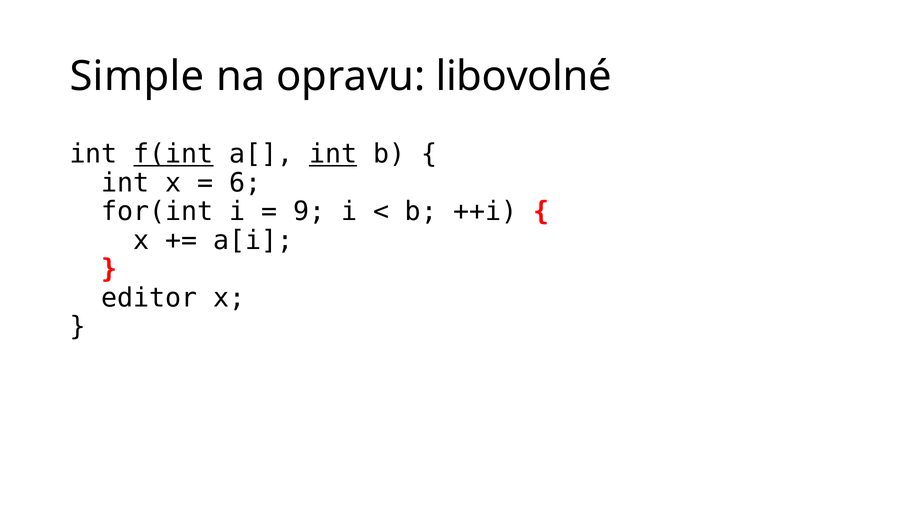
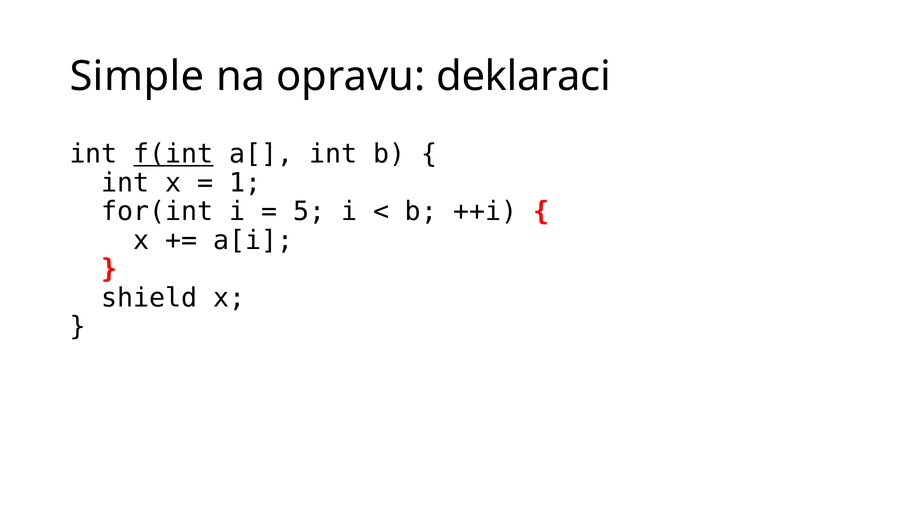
libovolné: libovolné -> deklaraci (524, 77)
int underline: present -> none (333, 154)
6: 6 -> 1 (245, 183)
9: 9 -> 5 (309, 212)
editor: editor -> shield (149, 298)
